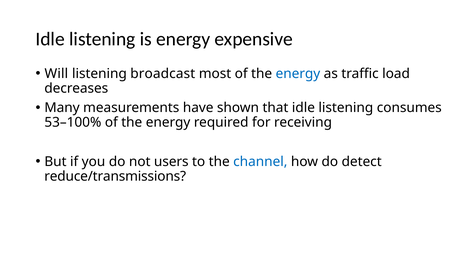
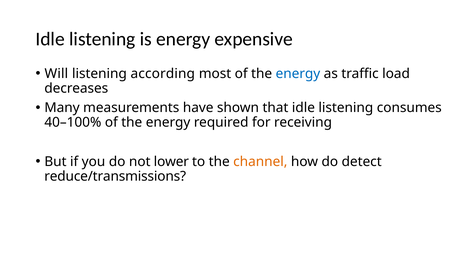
broadcast: broadcast -> according (163, 74)
53–100%: 53–100% -> 40–100% (73, 123)
users: users -> lower (171, 162)
channel colour: blue -> orange (260, 162)
